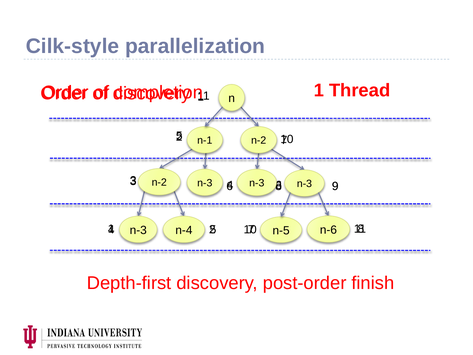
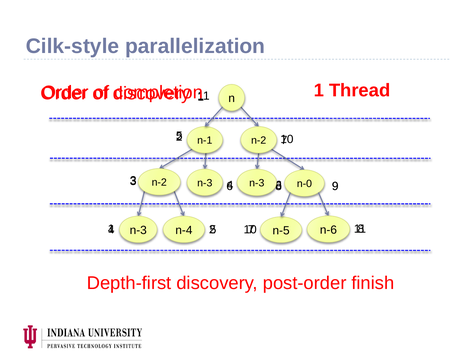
n-3: n-3 -> n-0 (304, 184)
